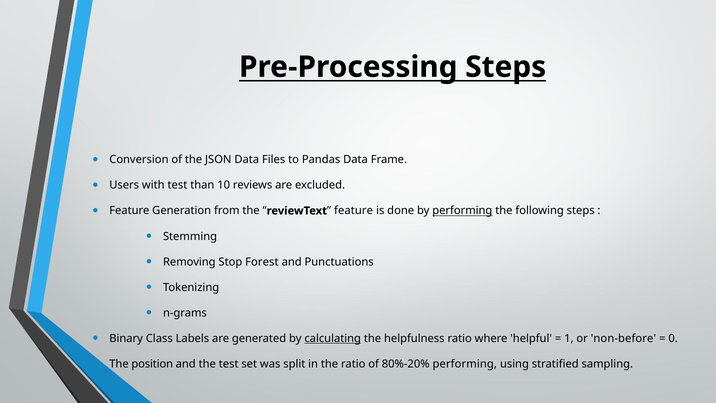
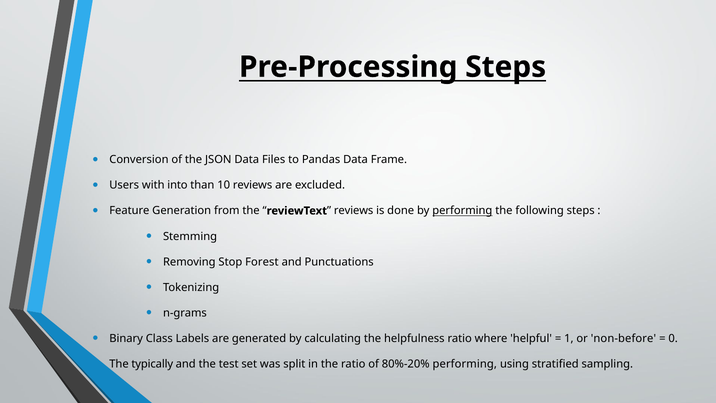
with test: test -> into (177, 185)
reviewText feature: feature -> reviews (354, 211)
calculating underline: present -> none (333, 338)
position: position -> typically (152, 364)
